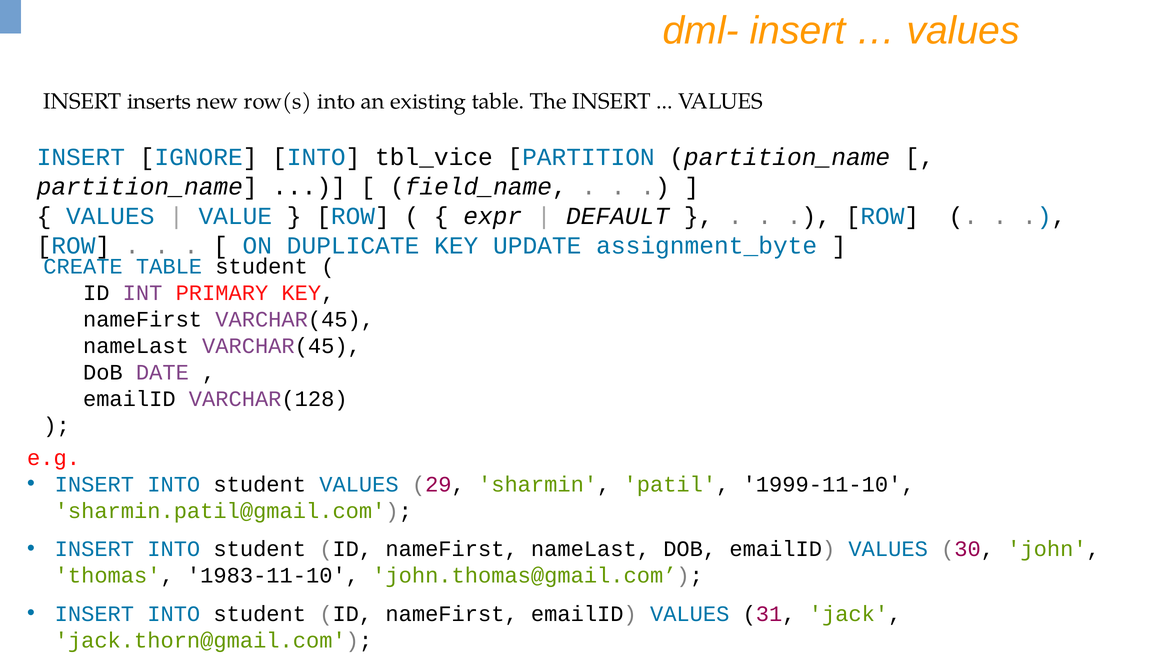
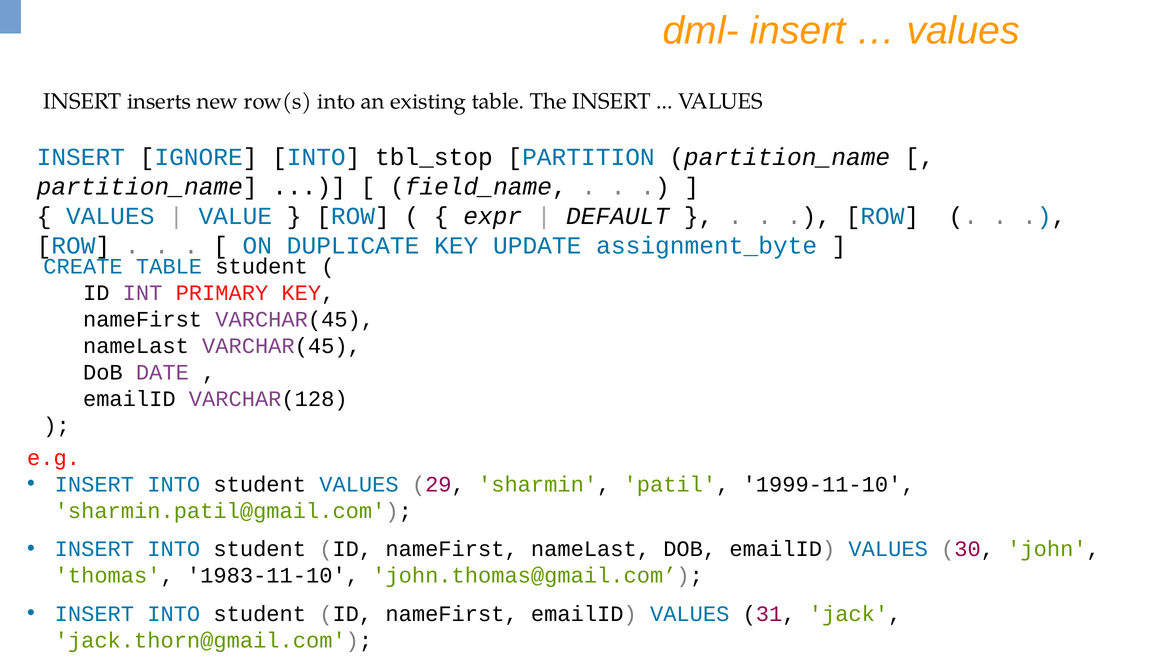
tbl_vice: tbl_vice -> tbl_stop (434, 157)
